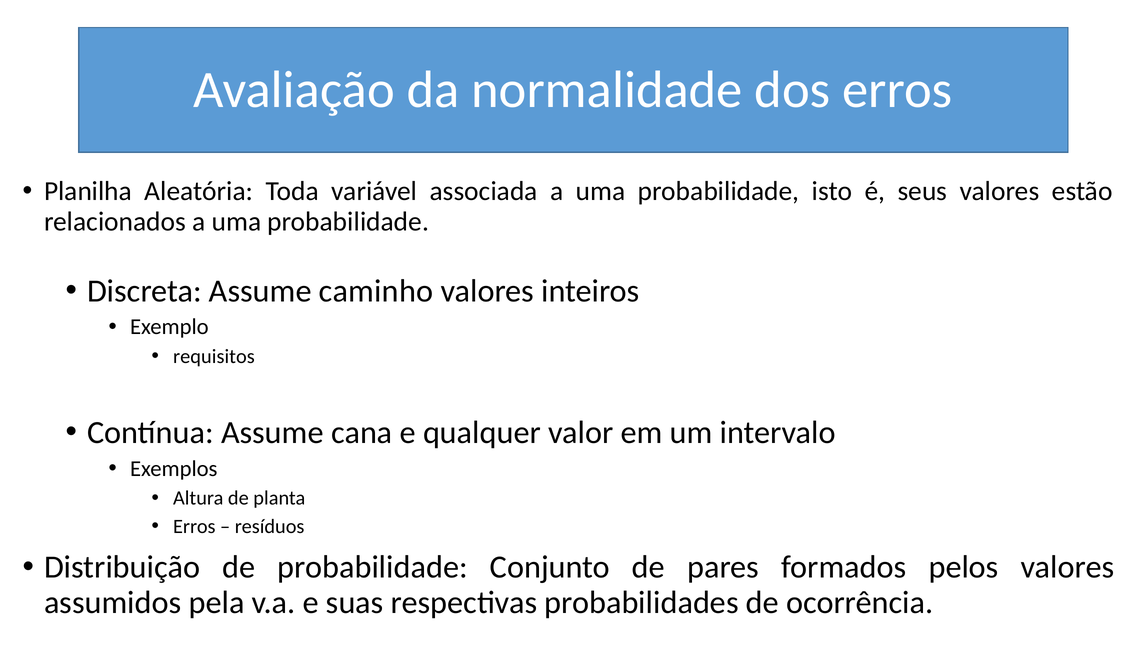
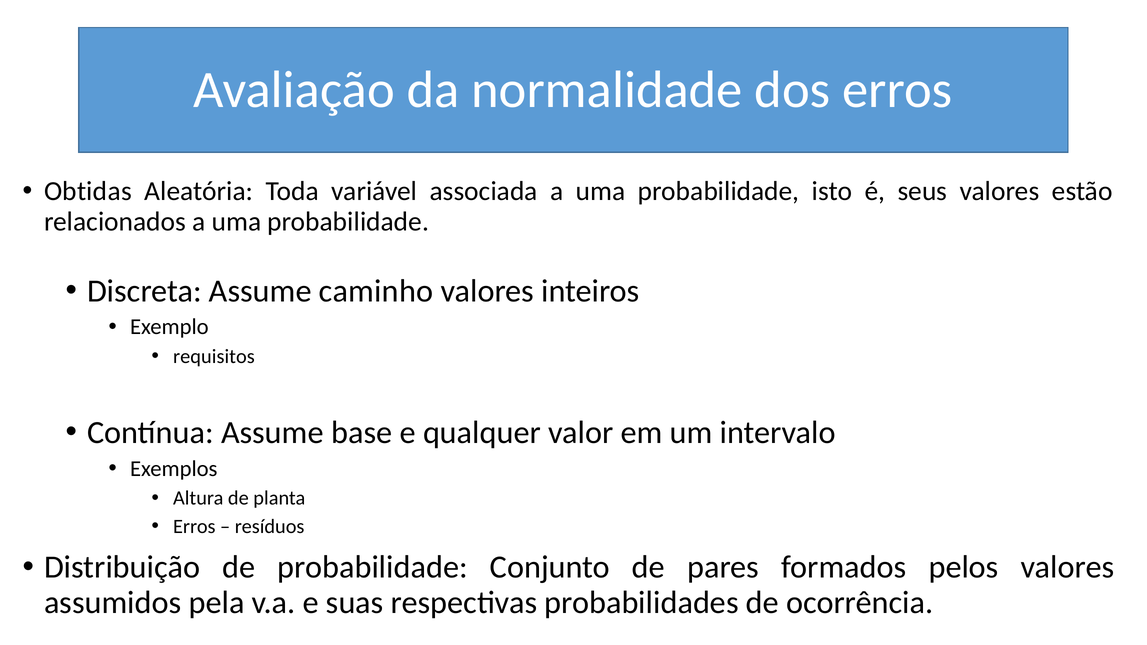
Planilha: Planilha -> Obtidas (88, 191)
cana: cana -> base (362, 433)
